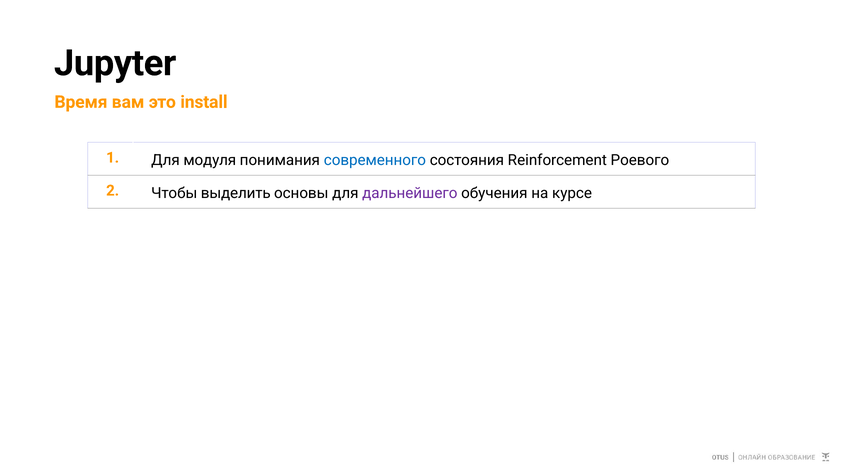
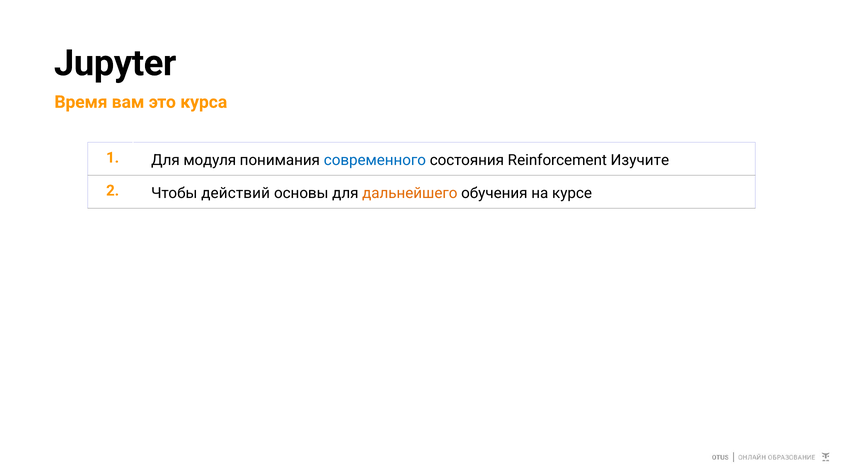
install: install -> курса (204, 102)
Роевого: Роевого -> Изучите (640, 160)
выделить: выделить -> действий (236, 193)
дальнейшего colour: purple -> orange (410, 193)
